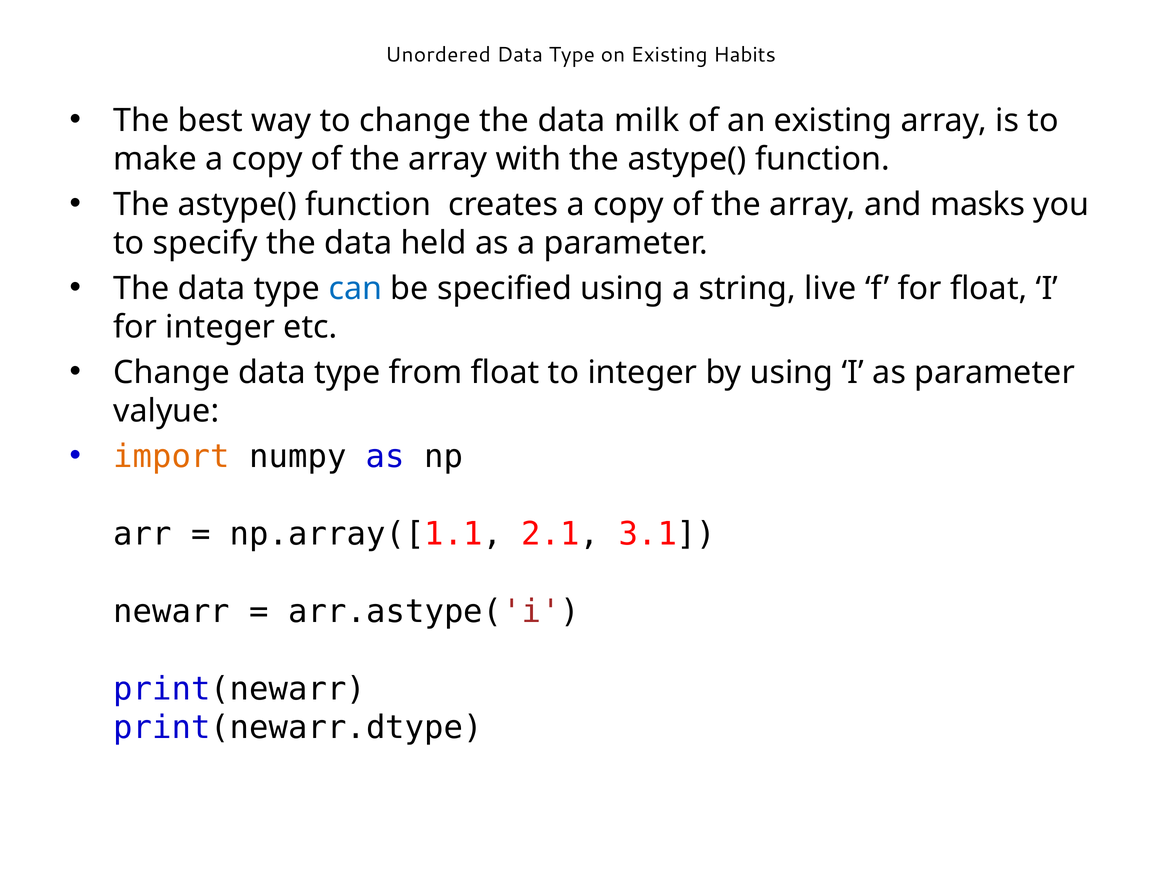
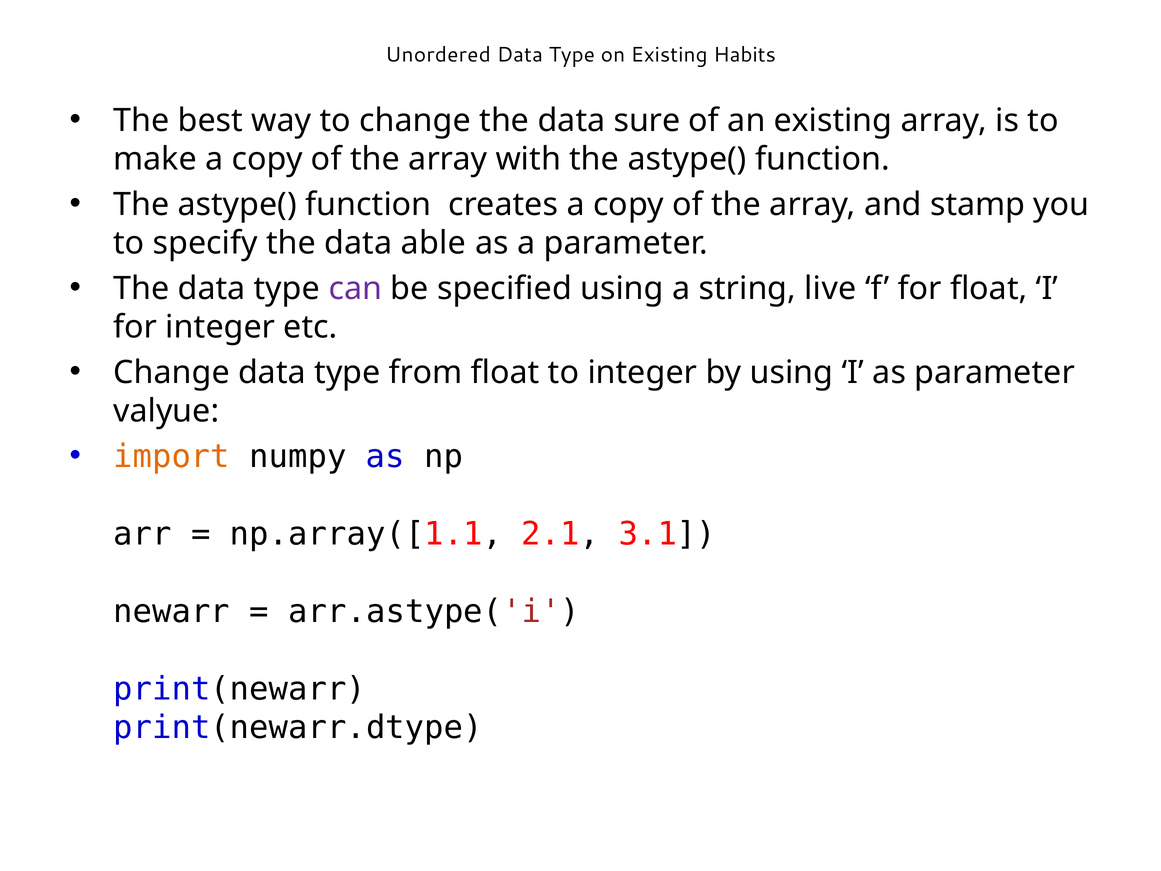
milk: milk -> sure (647, 120)
masks: masks -> stamp (978, 204)
held: held -> able (433, 243)
can colour: blue -> purple (355, 288)
